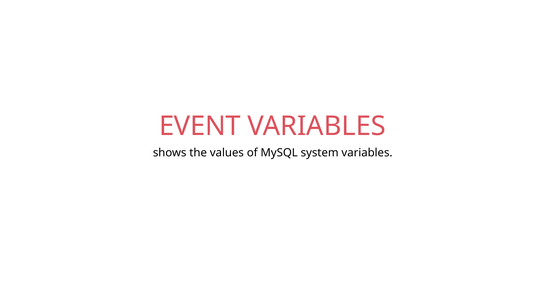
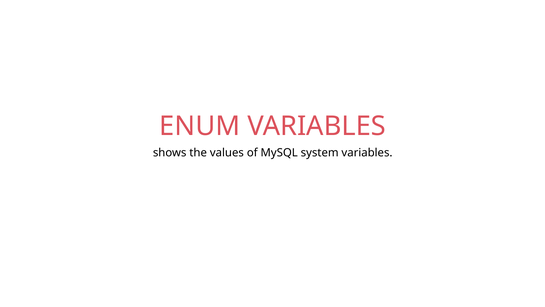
EVENT: EVENT -> ENUM (200, 126)
